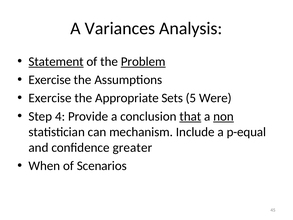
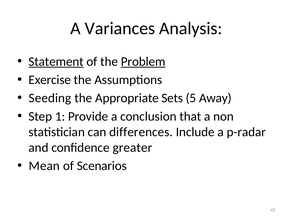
Exercise: Exercise -> Seeding (50, 98)
Were: Were -> Away (215, 98)
4: 4 -> 1 (60, 116)
that underline: present -> none (190, 116)
non underline: present -> none (224, 116)
mechanism: mechanism -> differences (141, 132)
p-equal: p-equal -> p-radar (246, 132)
When: When -> Mean (44, 166)
